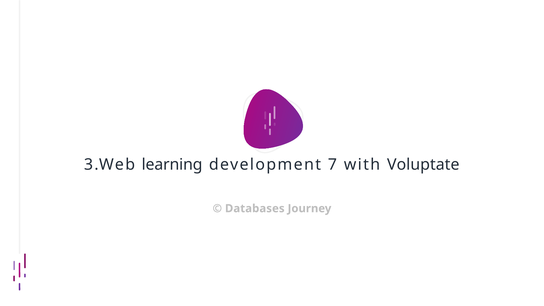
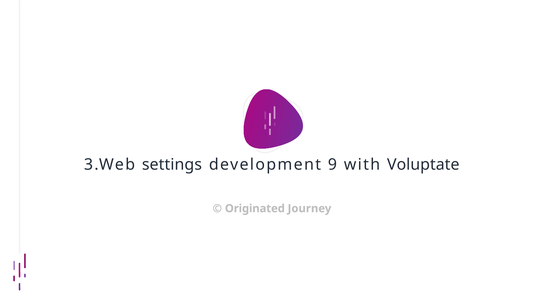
learning: learning -> settings (172, 165)
7: 7 -> 9 (332, 165)
Databases: Databases -> Originated (255, 208)
